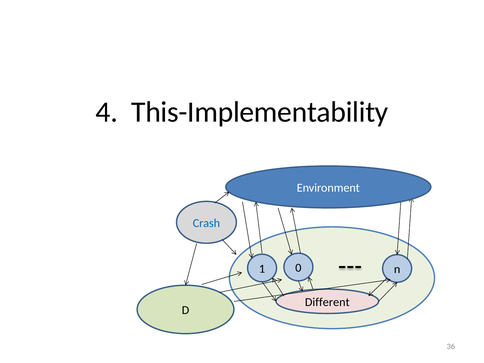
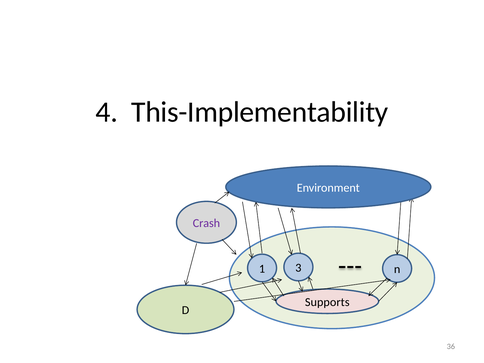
Crash colour: blue -> purple (206, 223)
0: 0 -> 3 (298, 268)
Different: Different -> Supports (327, 302)
